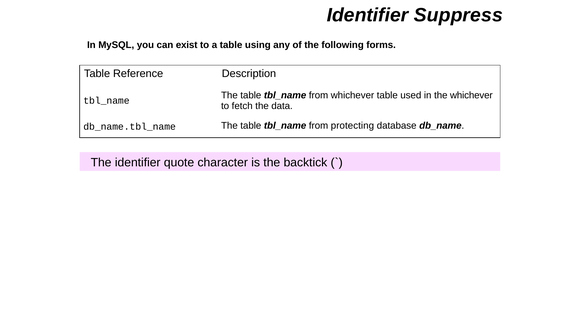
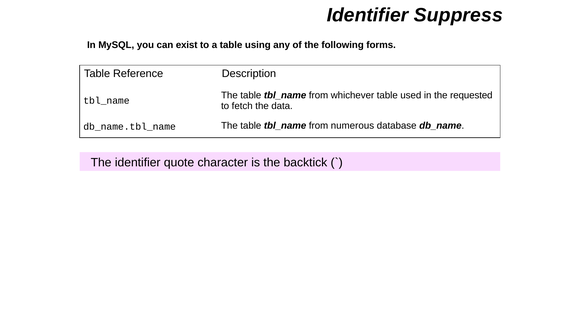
the whichever: whichever -> requested (471, 95)
protecting: protecting -> numerous (352, 126)
